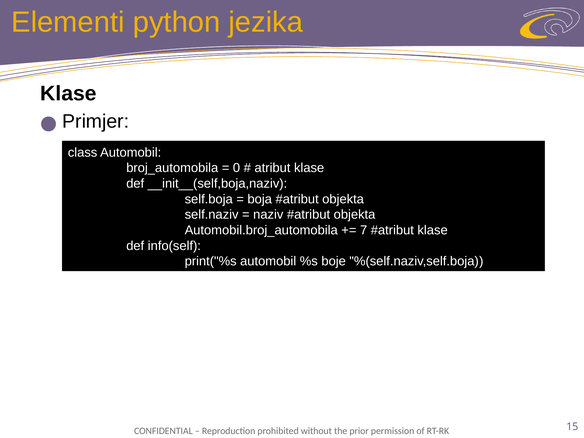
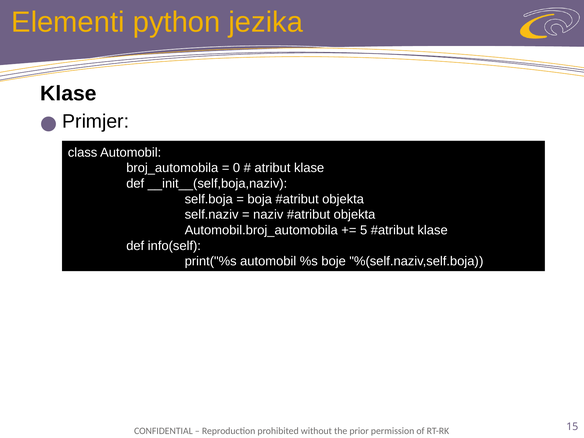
7: 7 -> 5 (364, 230)
